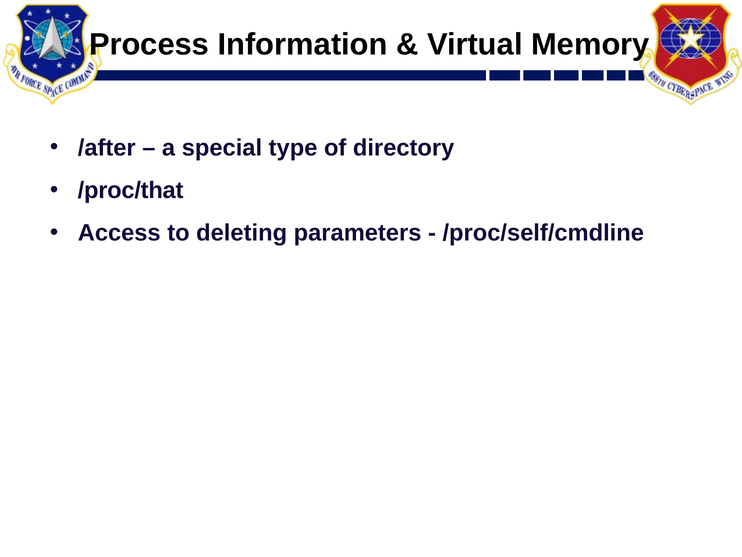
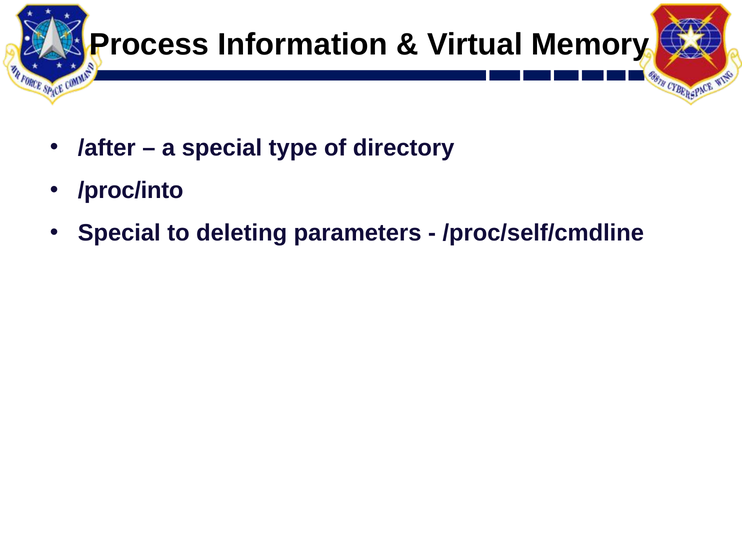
/proc/that: /proc/that -> /proc/into (131, 190)
Access: Access -> Special (119, 233)
